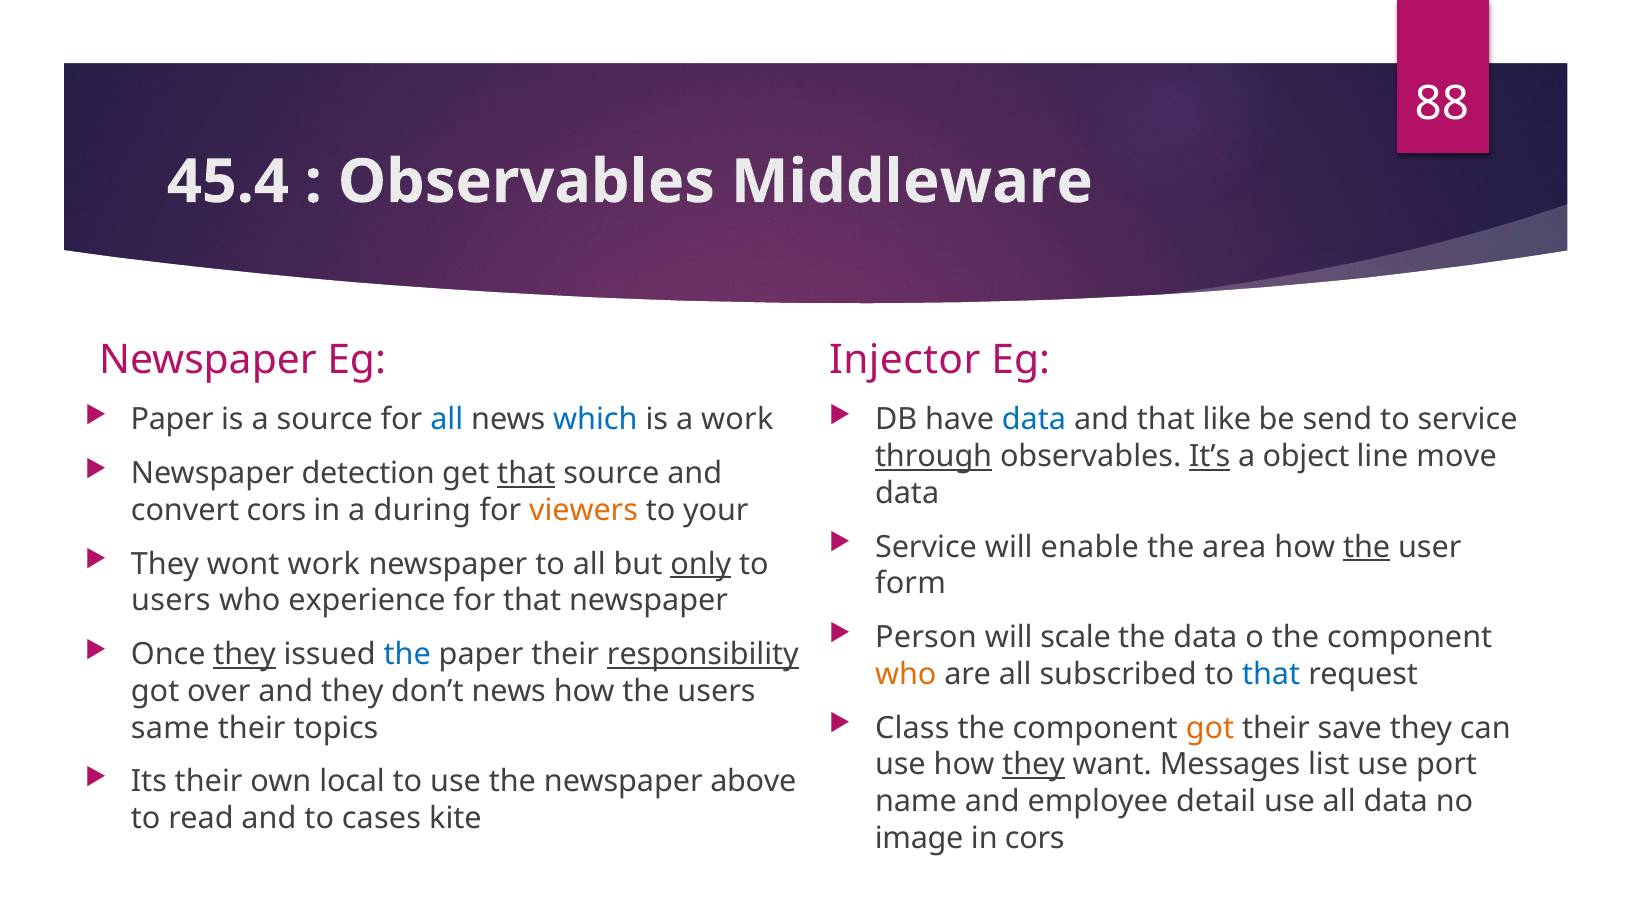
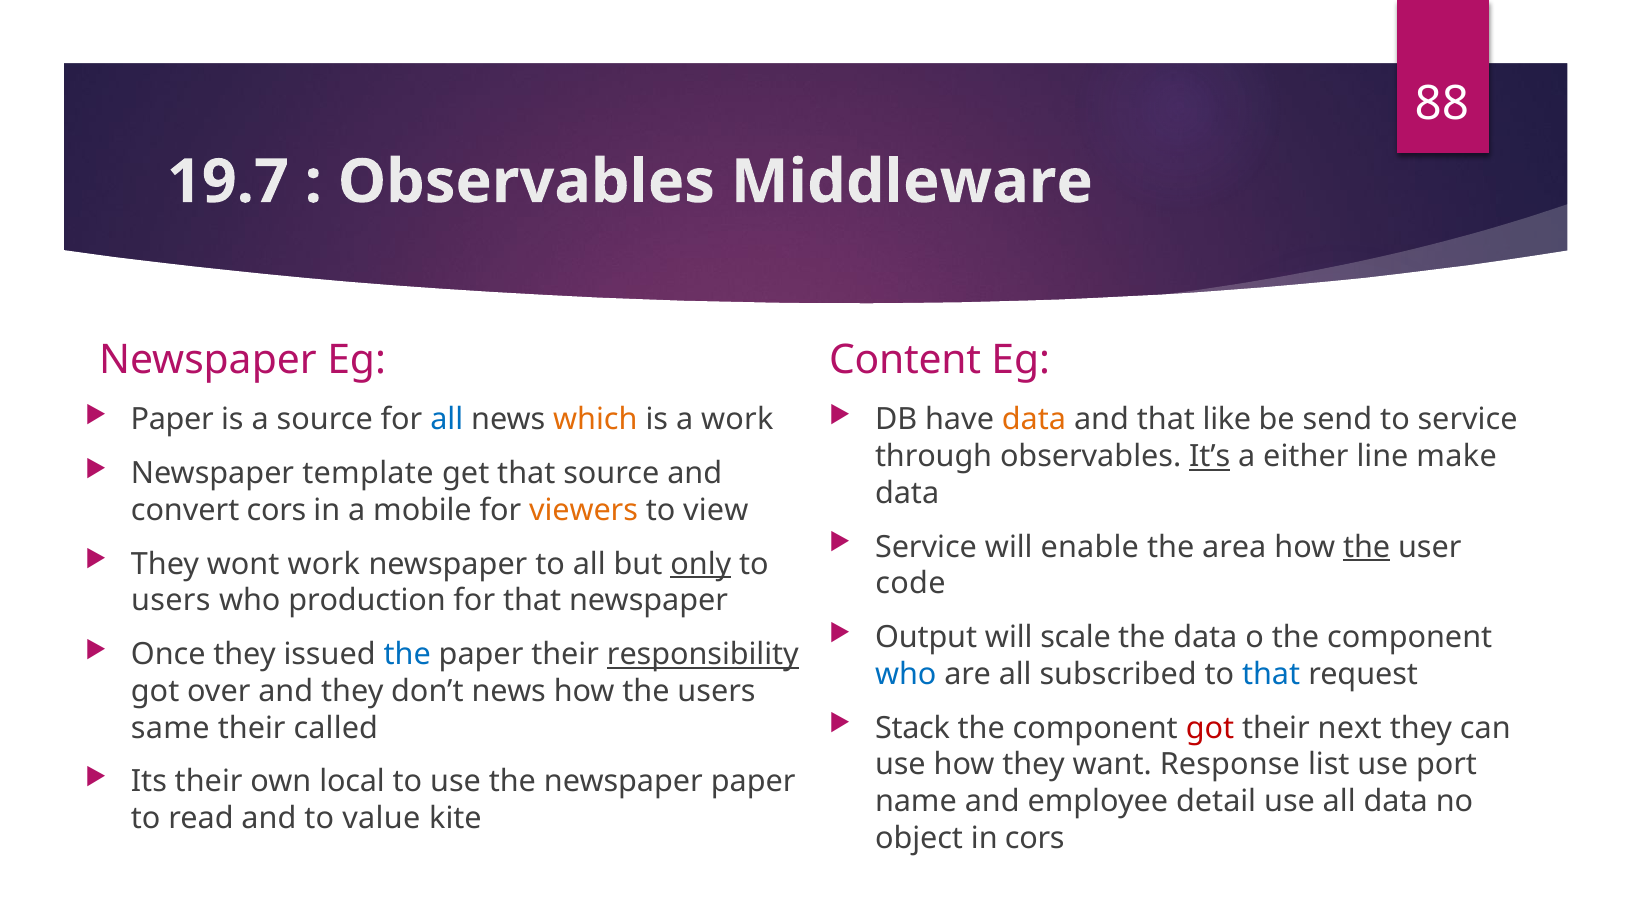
45.4: 45.4 -> 19.7 (228, 182)
Injector: Injector -> Content (905, 360)
which colour: blue -> orange (595, 420)
data colour: blue -> orange (1034, 420)
through underline: present -> none (934, 457)
object: object -> either (1306, 457)
move: move -> make (1457, 457)
detection: detection -> template (368, 474)
that underline: present -> none (526, 474)
during: during -> mobile (422, 510)
your: your -> view (716, 510)
form: form -> code (910, 584)
experience: experience -> production (367, 601)
Person: Person -> Output (926, 637)
they underline: present -> none (245, 654)
who colour: orange -> blue (906, 674)
Class: Class -> Stack (912, 728)
got colour: orange -> red (1210, 728)
save: save -> next (1350, 728)
topics: topics -> called (336, 728)
they underline: present -> none (1034, 765)
Messages: Messages -> Response (1230, 765)
newspaper above: above -> paper (753, 782)
cases: cases -> value (381, 818)
image: image -> object (919, 838)
